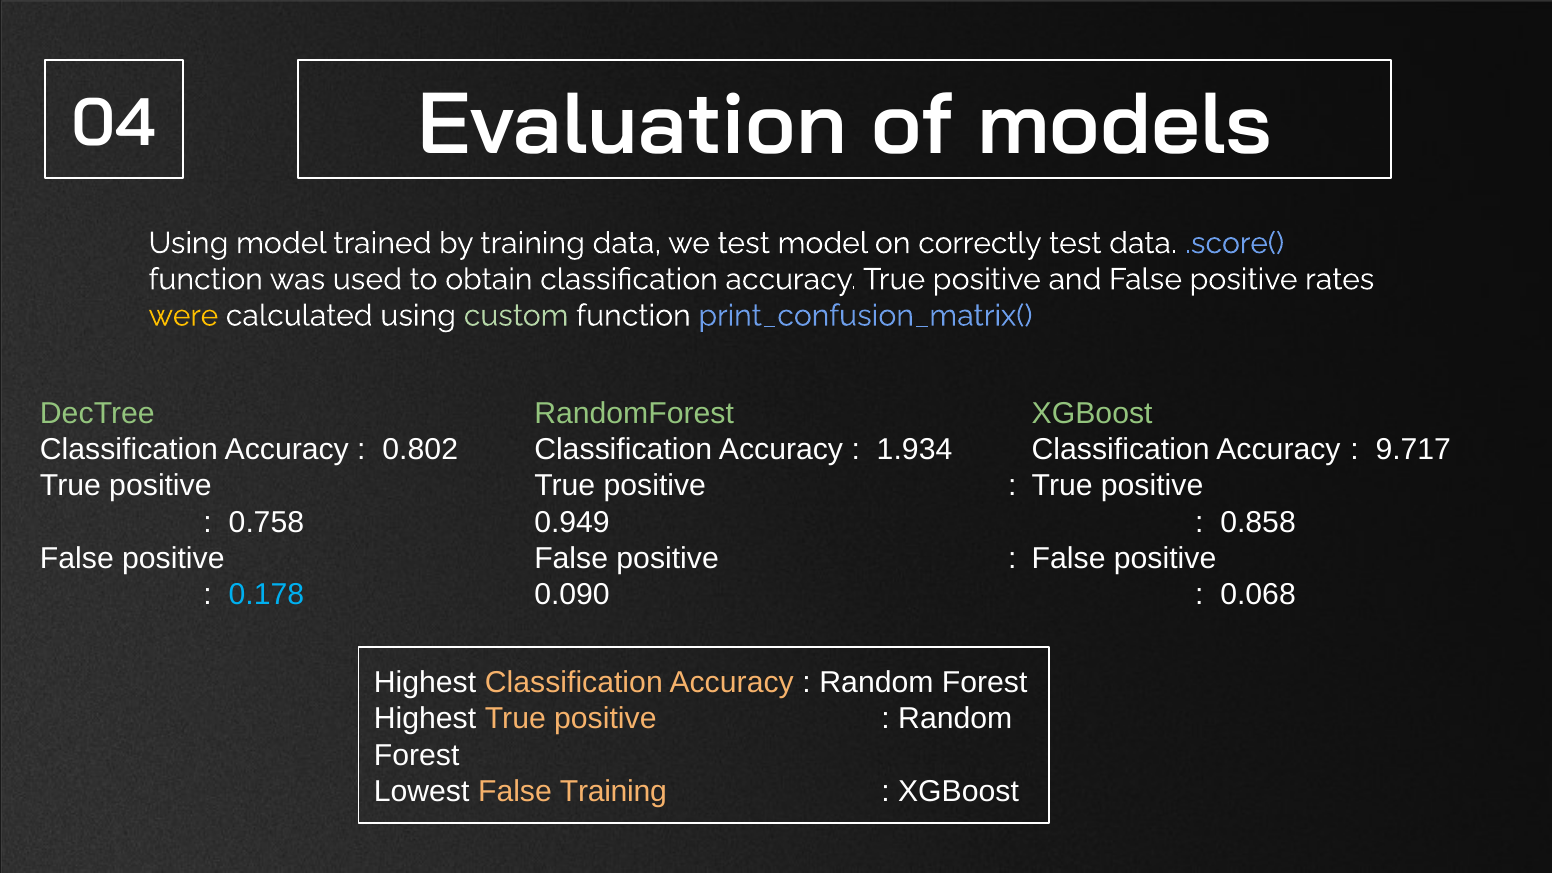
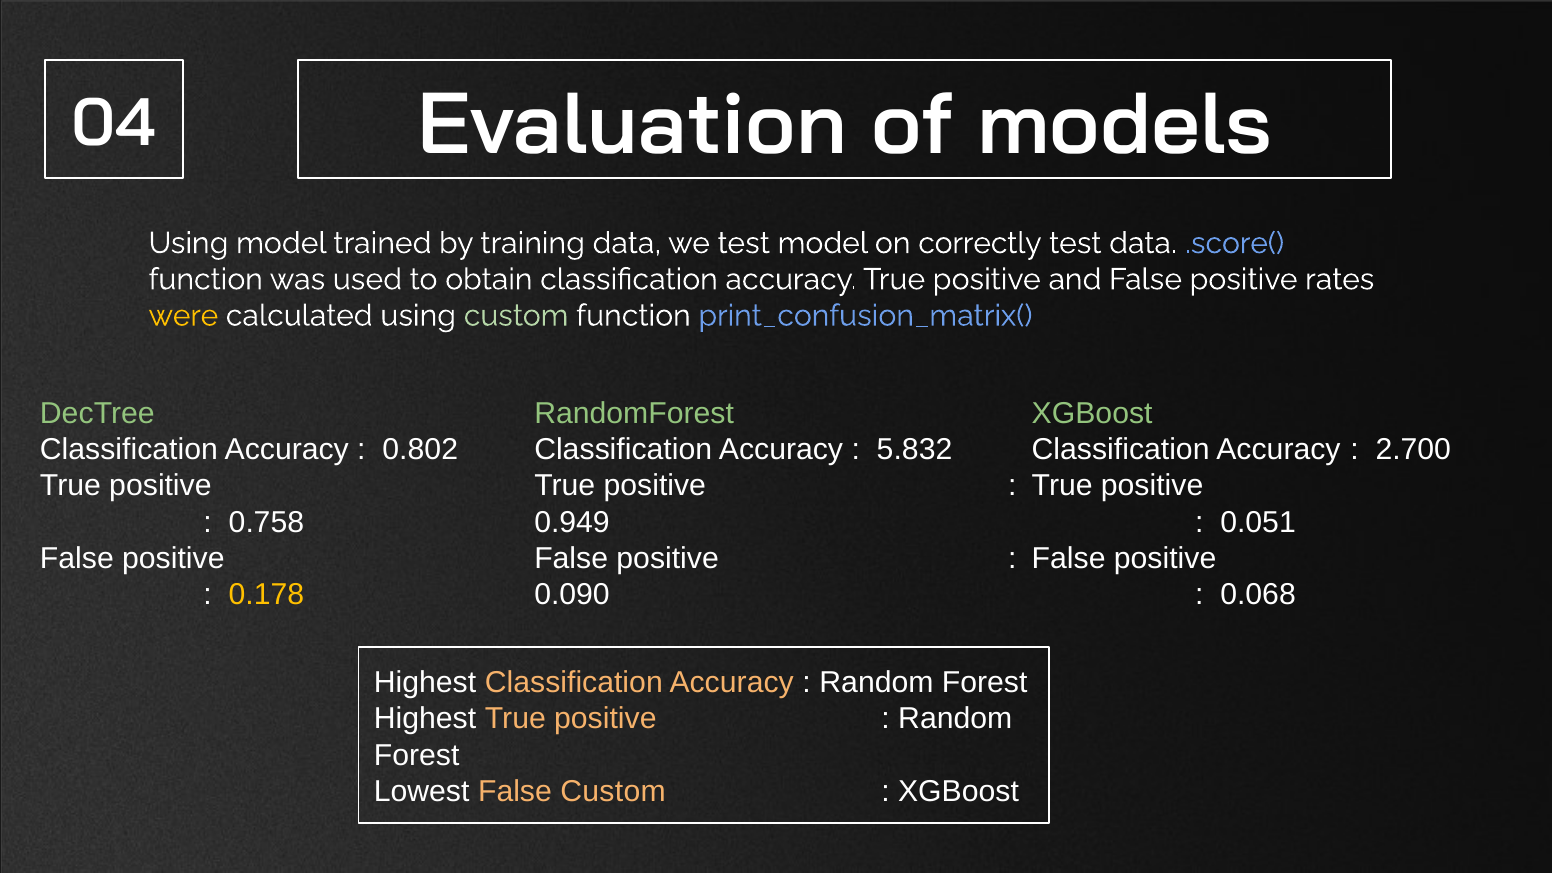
1.934: 1.934 -> 5.832 (915, 450)
9.717: 9.717 -> 2.700 (1413, 450)
0.858: 0.858 -> 0.051 (1258, 522)
0.178 colour: light blue -> yellow (266, 595)
False Training: Training -> Custom (613, 791)
